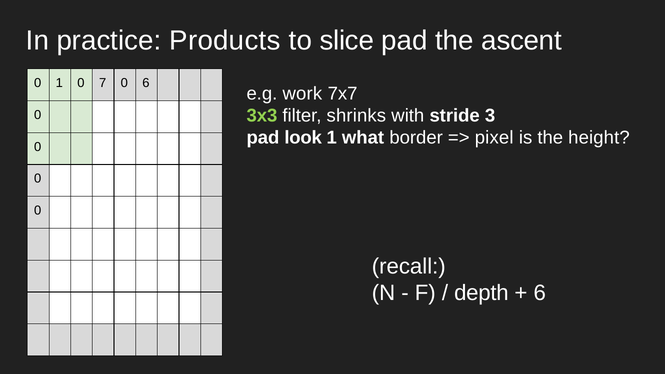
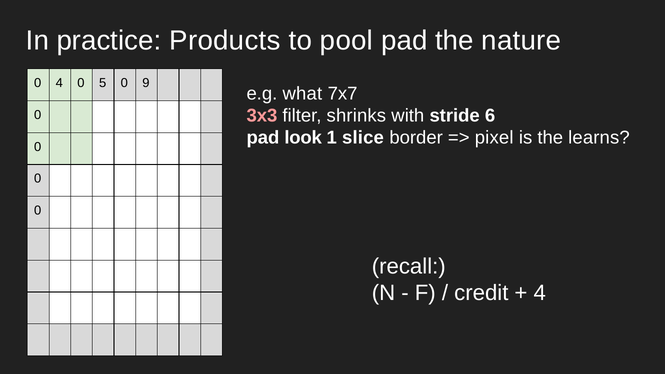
slice: slice -> pool (346, 40)
ascent: ascent -> nature (521, 40)
0 1: 1 -> 4 (59, 83)
7: 7 -> 5 (103, 83)
0 6: 6 -> 9 (146, 83)
work: work -> what (302, 93)
3x3 colour: light green -> pink (262, 116)
3: 3 -> 6 (490, 116)
what: what -> slice (363, 138)
height: height -> learns (599, 138)
depth: depth -> credit (481, 293)
6: 6 -> 4 (540, 293)
